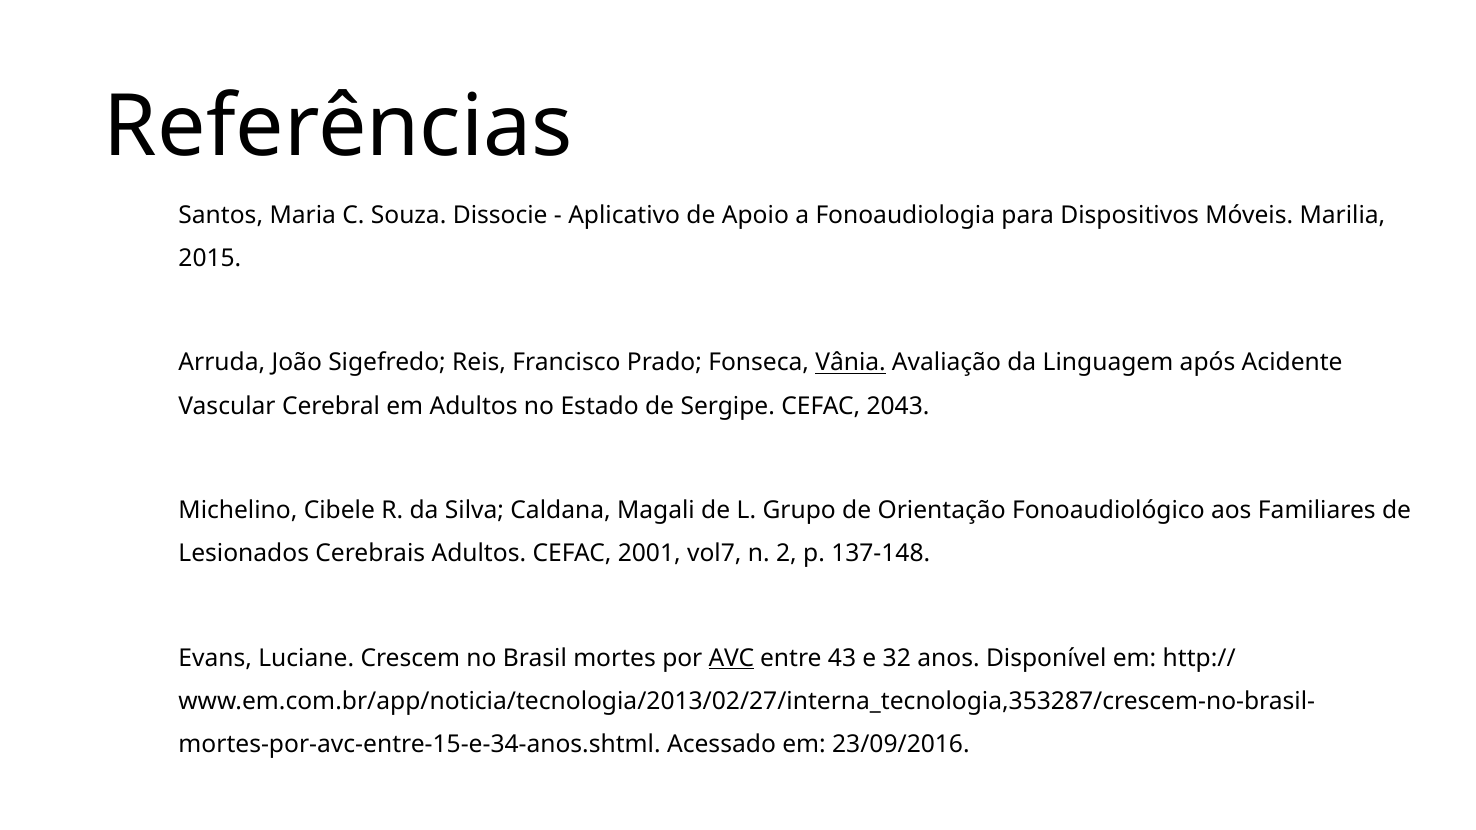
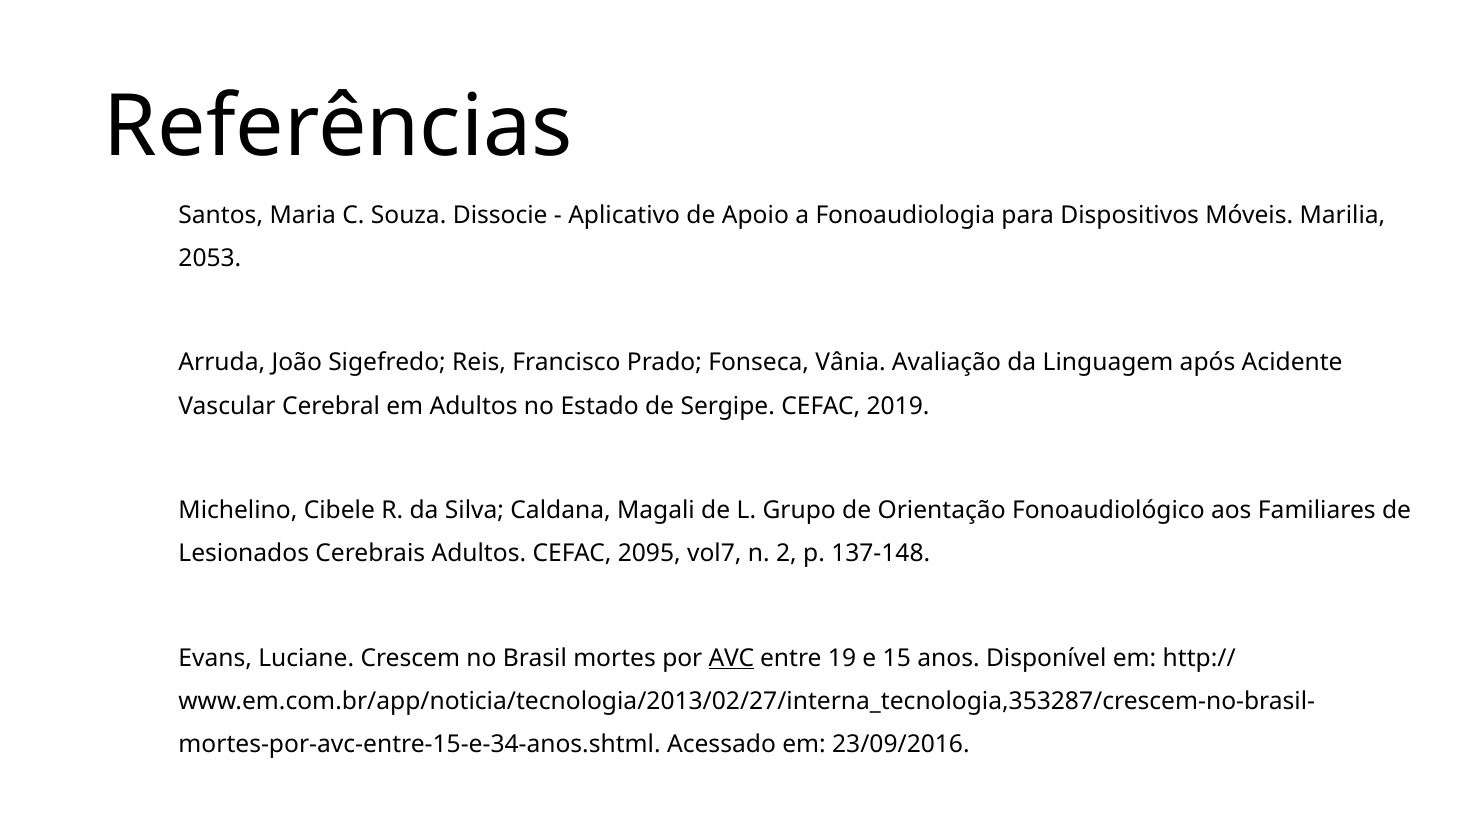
2015: 2015 -> 2053 (210, 258)
Vânia underline: present -> none (851, 363)
2043: 2043 -> 2019 (898, 406)
2001: 2001 -> 2095 (649, 554)
43: 43 -> 19 (842, 658)
32: 32 -> 15 (897, 658)
